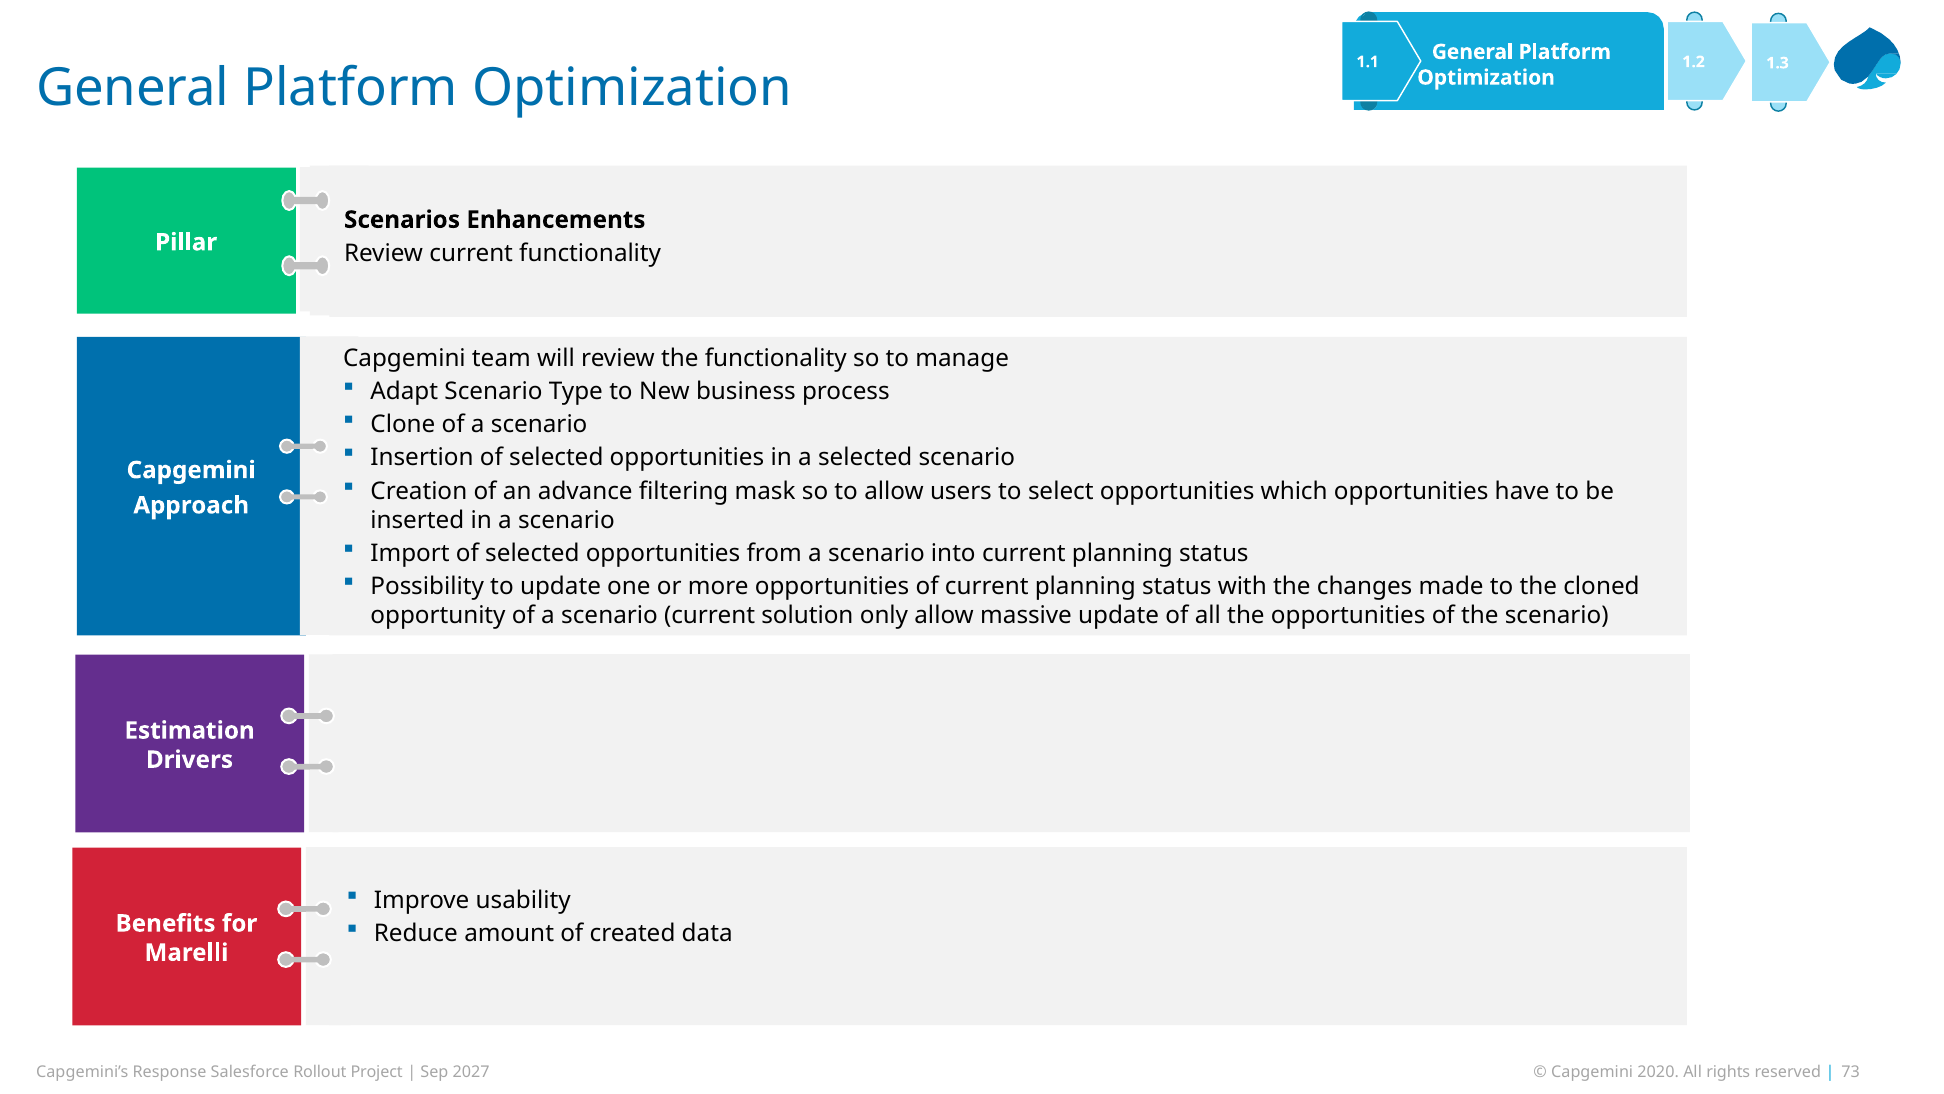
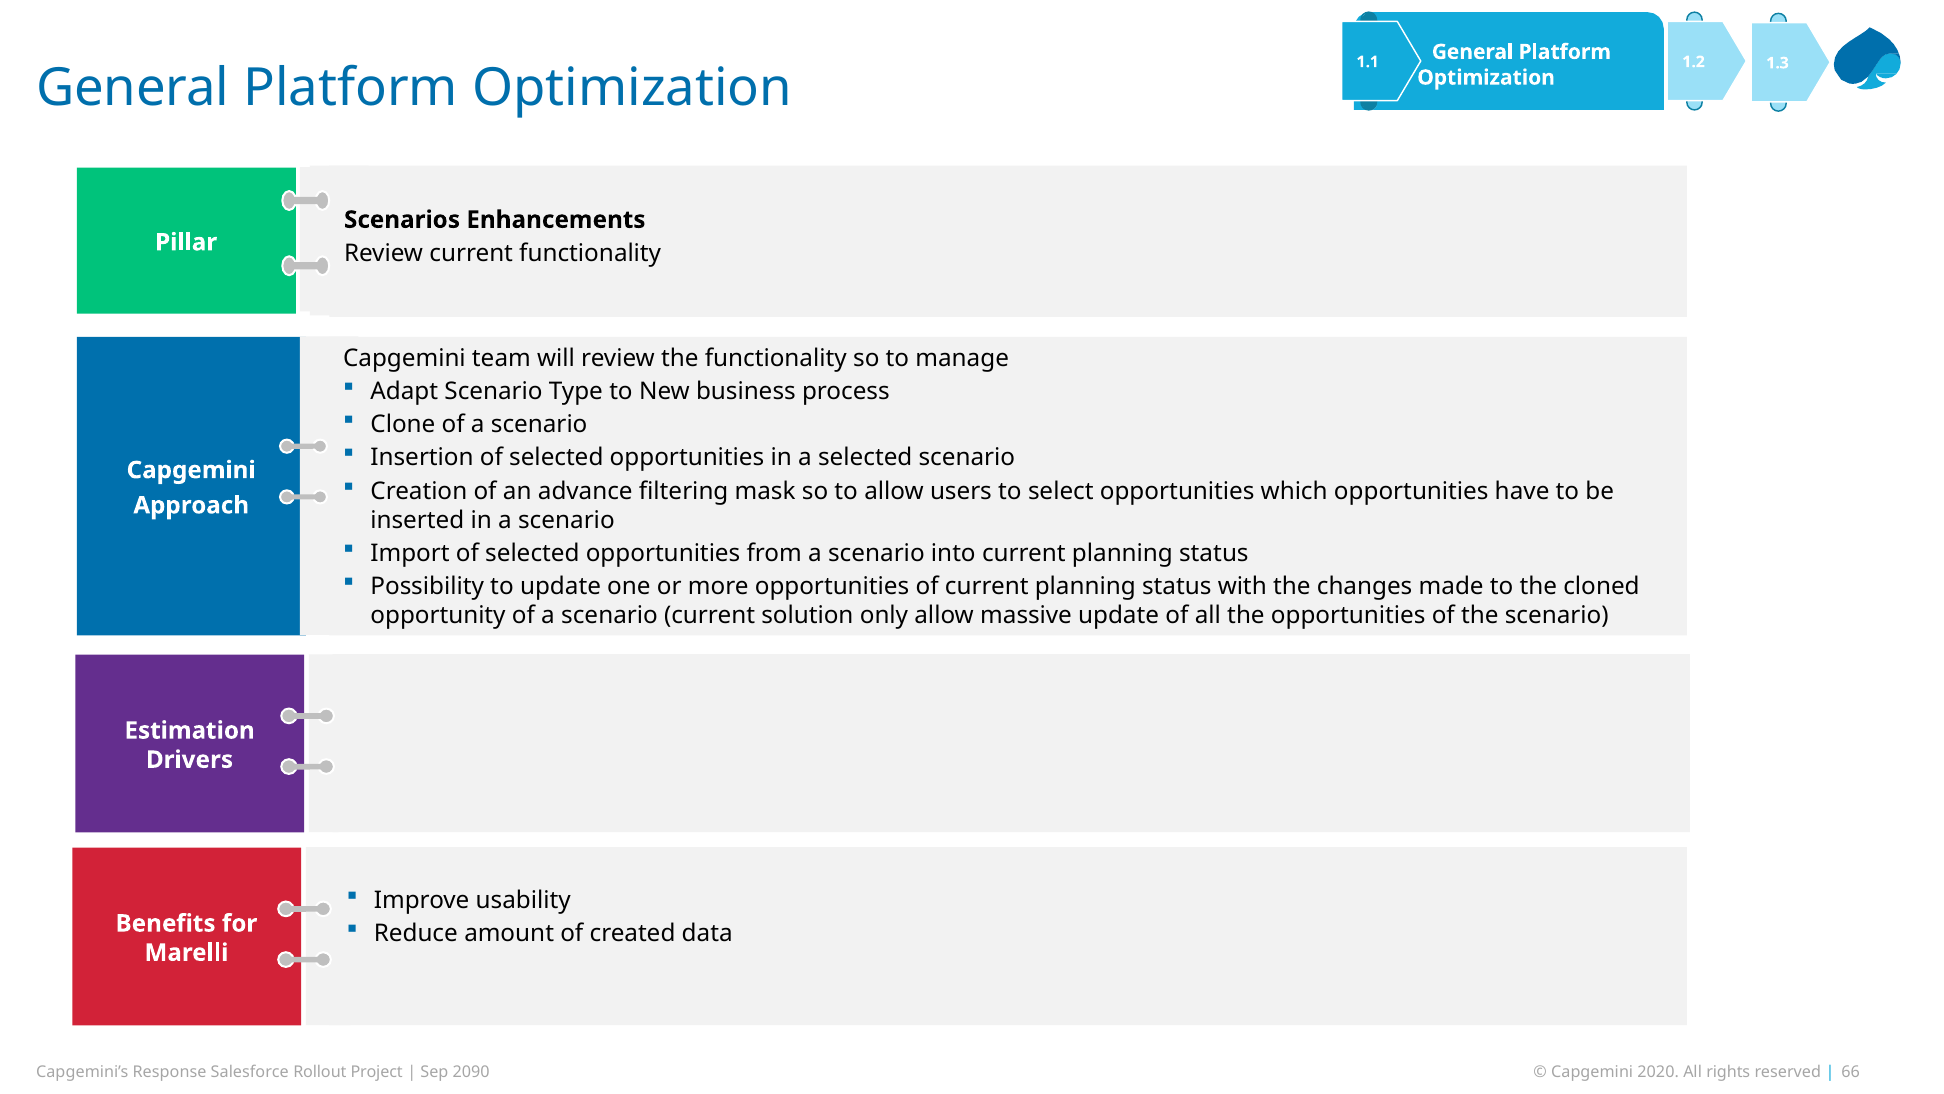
2027: 2027 -> 2090 (471, 1071)
73: 73 -> 66 (1851, 1071)
